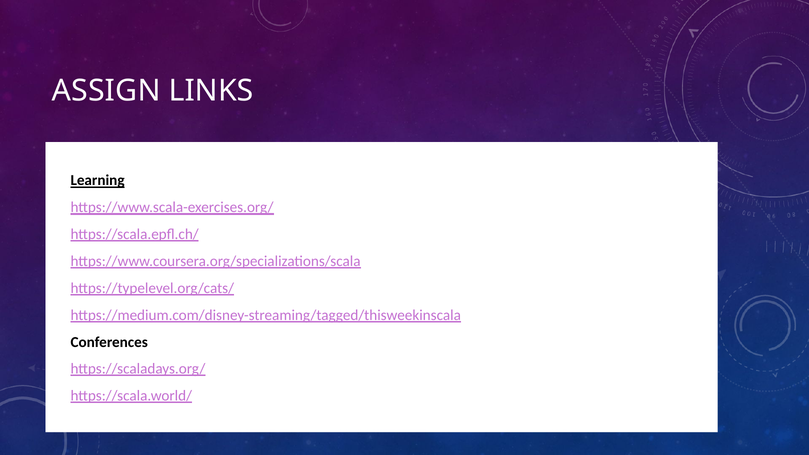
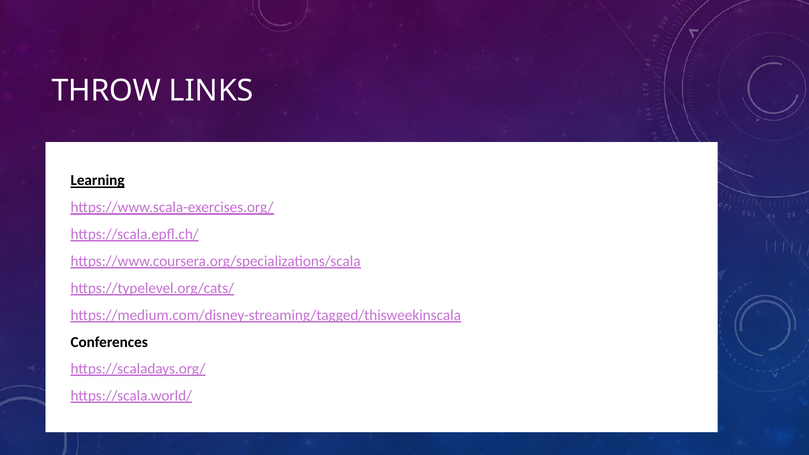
ASSIGN: ASSIGN -> THROW (106, 91)
